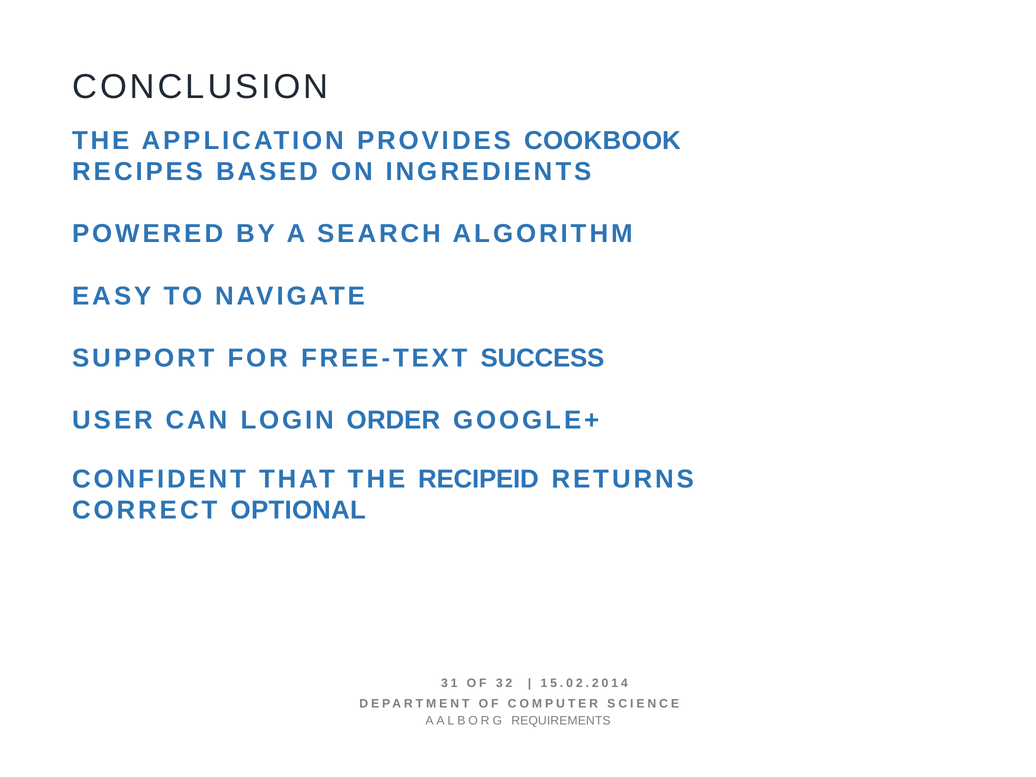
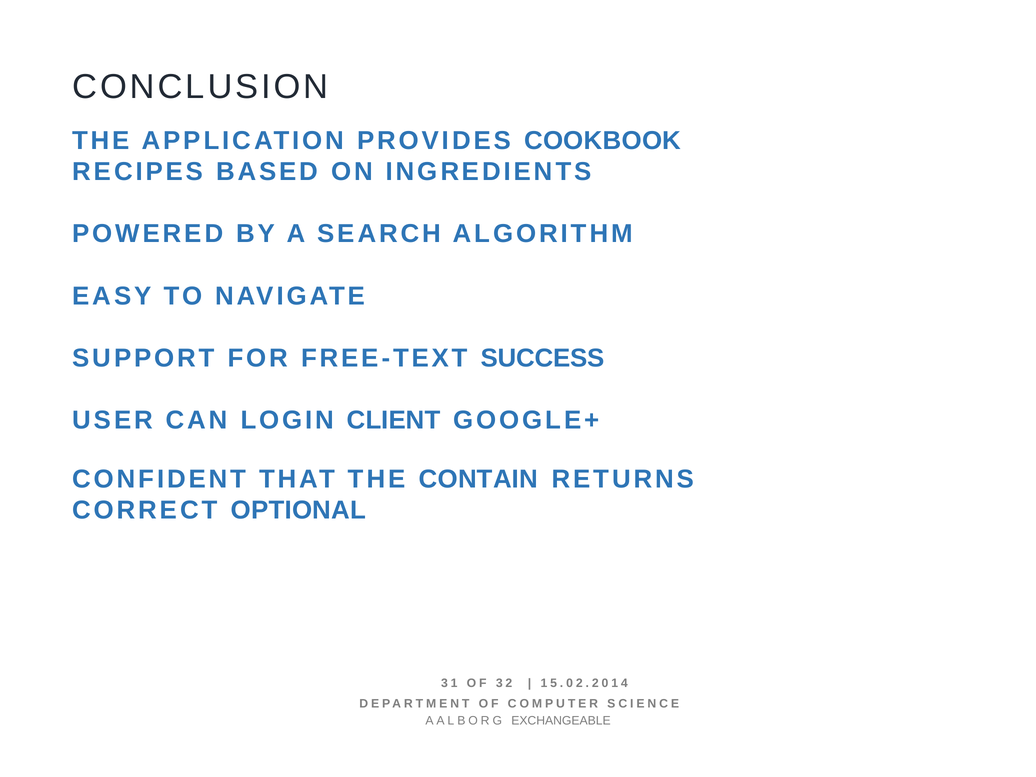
ORDER: ORDER -> CLIENT (394, 420)
RECIPEID: RECIPEID -> CONTAIN (478, 479)
REQUIREMENTS: REQUIREMENTS -> EXCHANGEABLE (561, 721)
